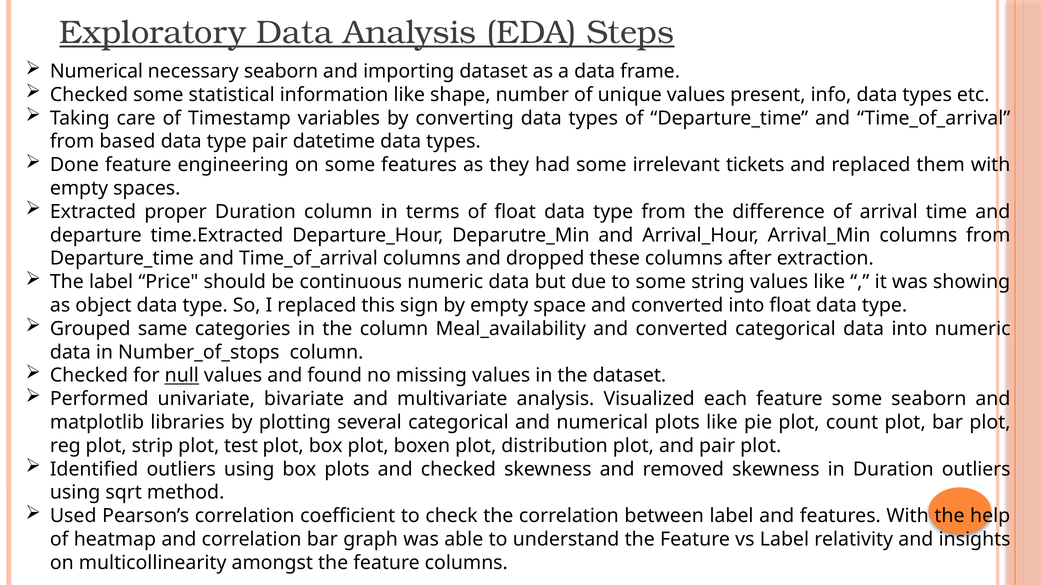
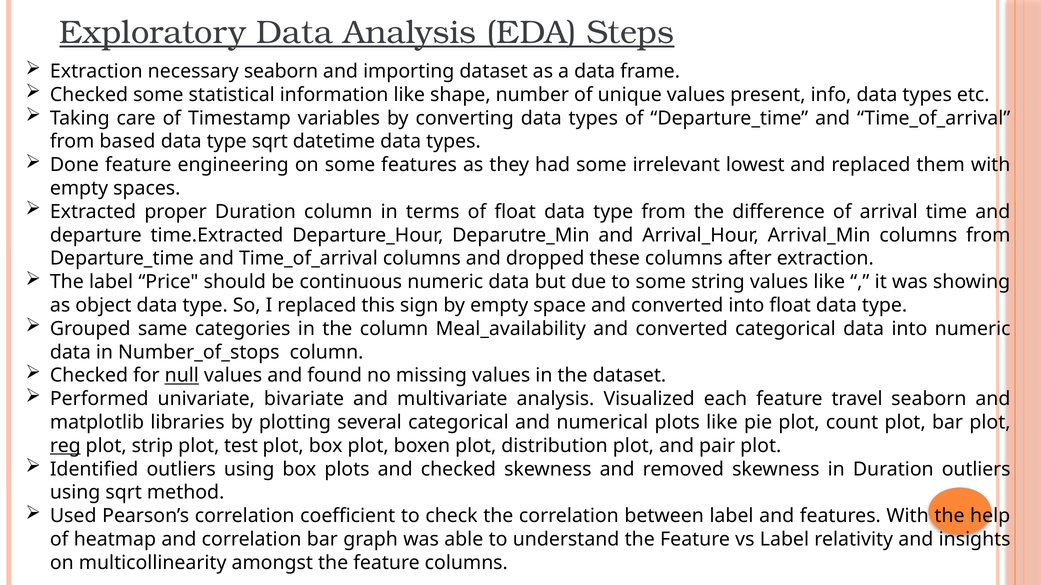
Numerical: Numerical -> Extraction (96, 71)
type pair: pair -> sqrt (270, 142)
tickets: tickets -> lowest (755, 165)
feature some: some -> travel (857, 399)
reg underline: none -> present (65, 446)
